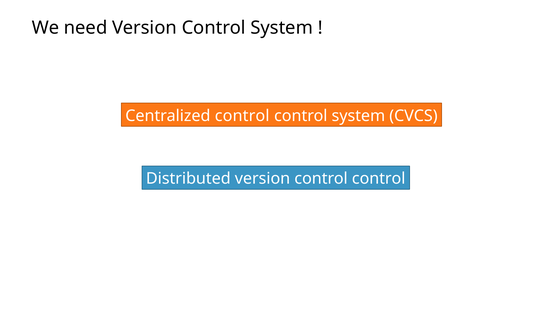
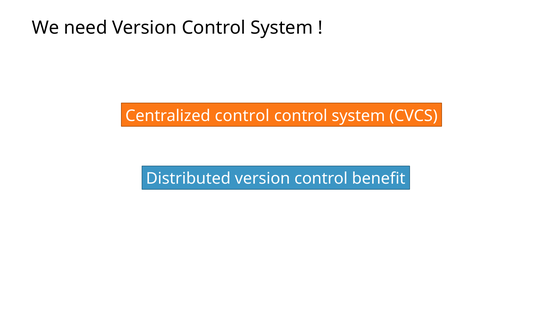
version control control: control -> benefit (379, 179)
